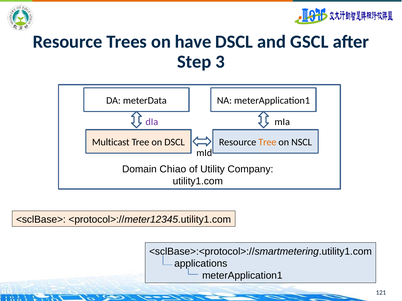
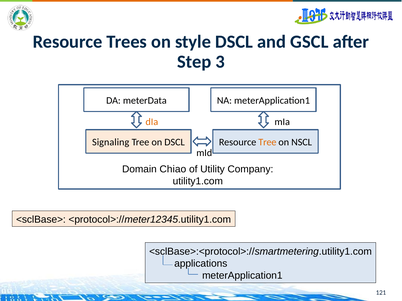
have: have -> style (193, 42)
dIa colour: purple -> orange (152, 122)
Multicast: Multicast -> Signaling (111, 142)
